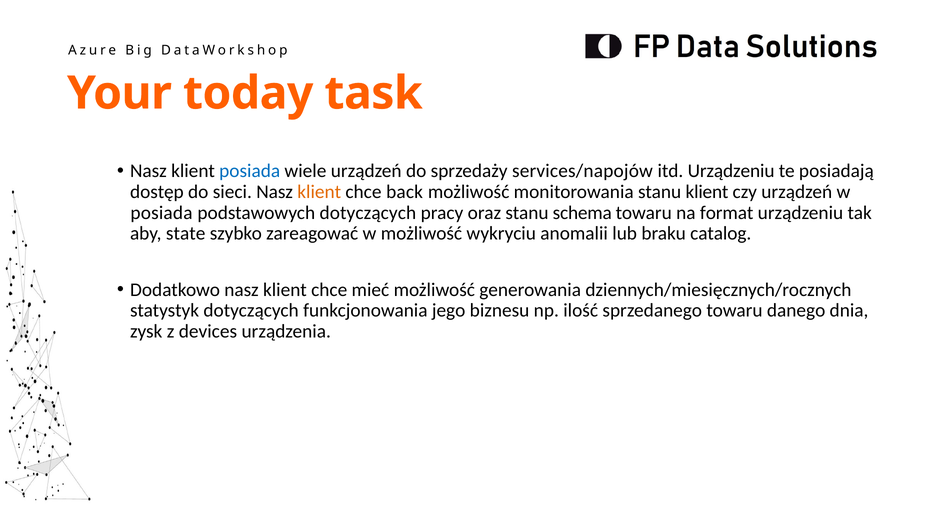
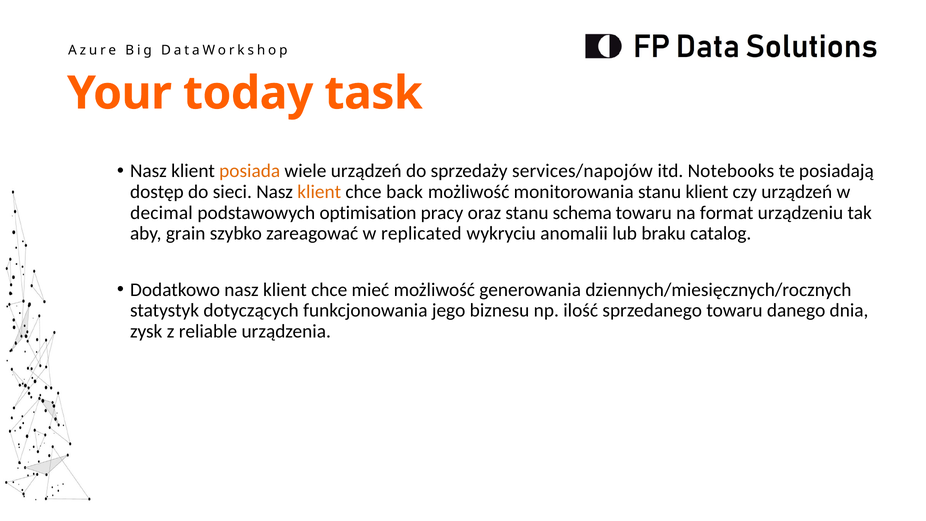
posiada colour: blue -> orange (250, 171)
itd Urządzeniu: Urządzeniu -> Notebooks (731, 171)
posiada: posiada -> decimal (161, 213)
podstawowych dotyczących: dotyczących -> optimisation (368, 213)
state: state -> grain (186, 233)
w możliwość: możliwość -> replicated (421, 233)
devices: devices -> reliable (208, 331)
